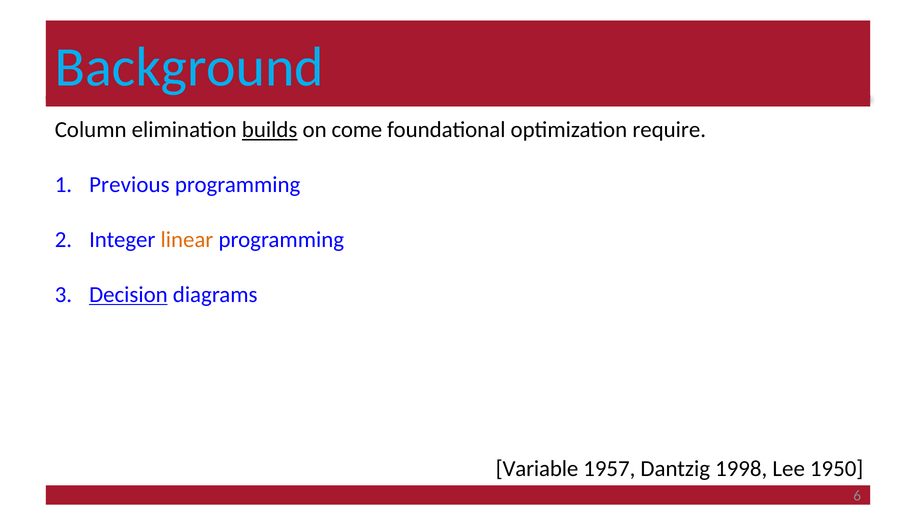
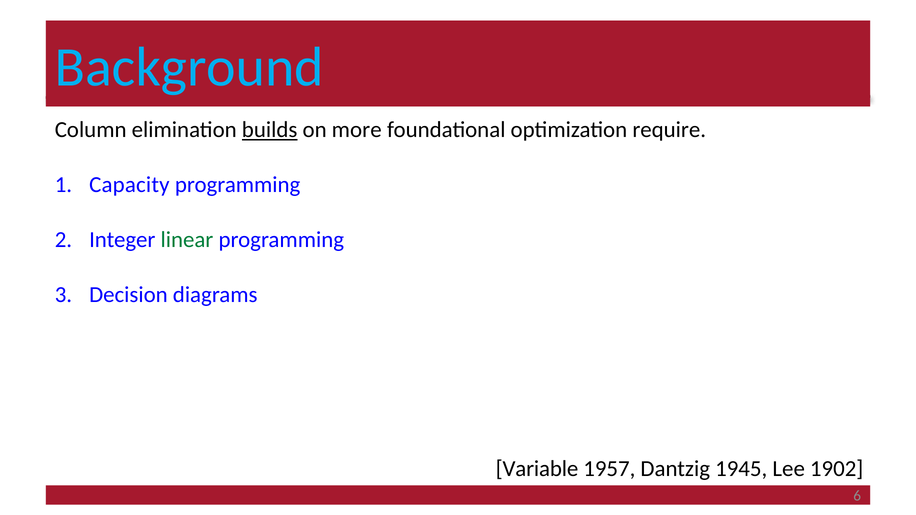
come: come -> more (357, 130)
Previous: Previous -> Capacity (129, 185)
linear colour: orange -> green (187, 240)
Decision underline: present -> none (128, 295)
1998: 1998 -> 1945 (741, 469)
1950: 1950 -> 1902 (837, 469)
